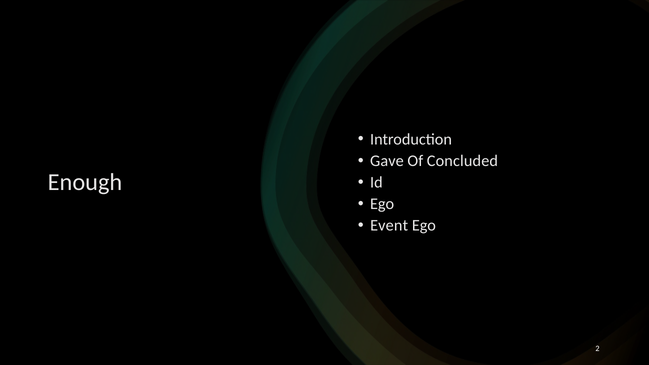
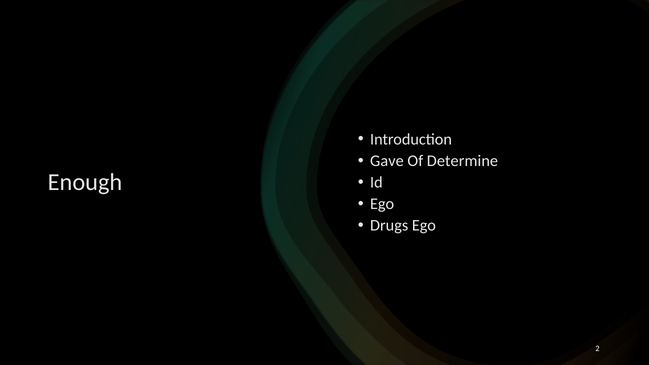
Concluded: Concluded -> Determine (462, 161)
Event: Event -> Drugs (389, 226)
